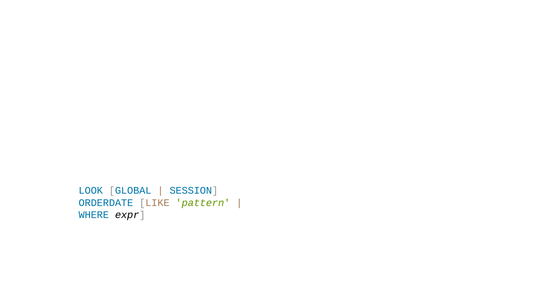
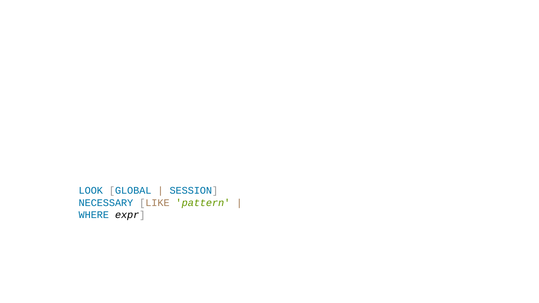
ORDERDATE: ORDERDATE -> NECESSARY (106, 203)
